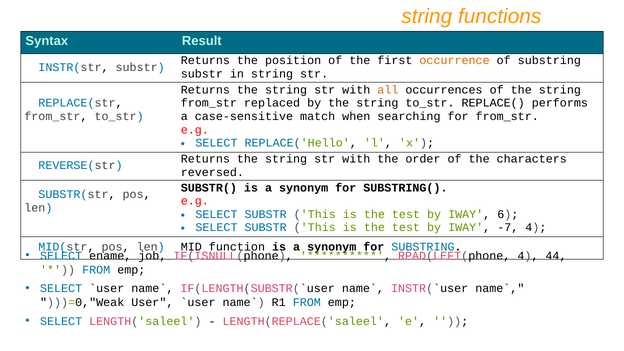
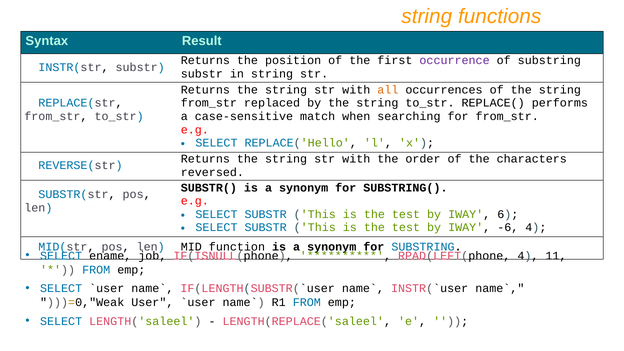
occurrence colour: orange -> purple (455, 61)
-7: -7 -> -6 (508, 228)
44: 44 -> 11 (556, 256)
